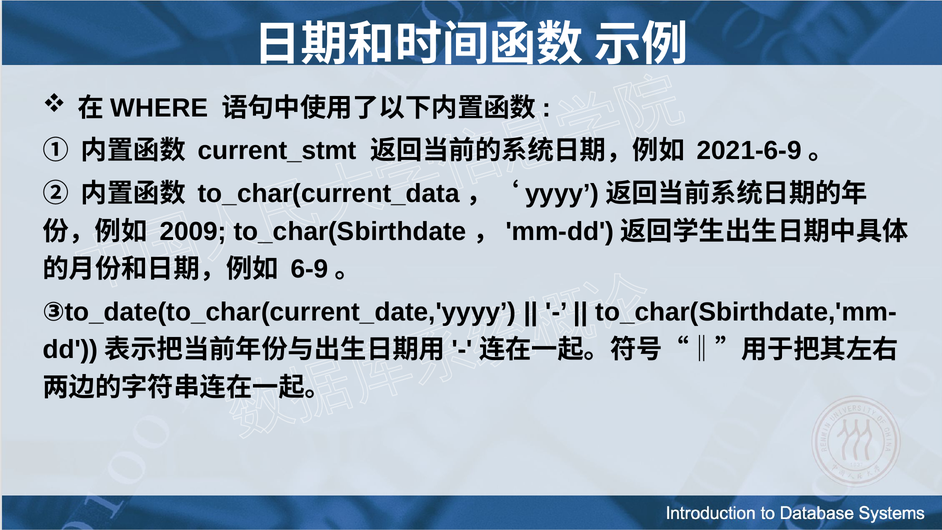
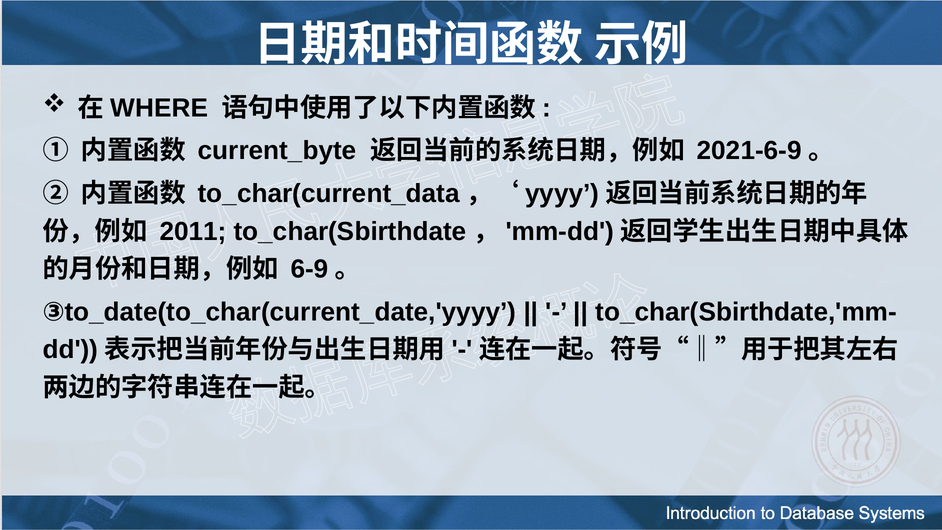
current_stmt: current_stmt -> current_byte (277, 151)
2009: 2009 -> 2011 (193, 231)
